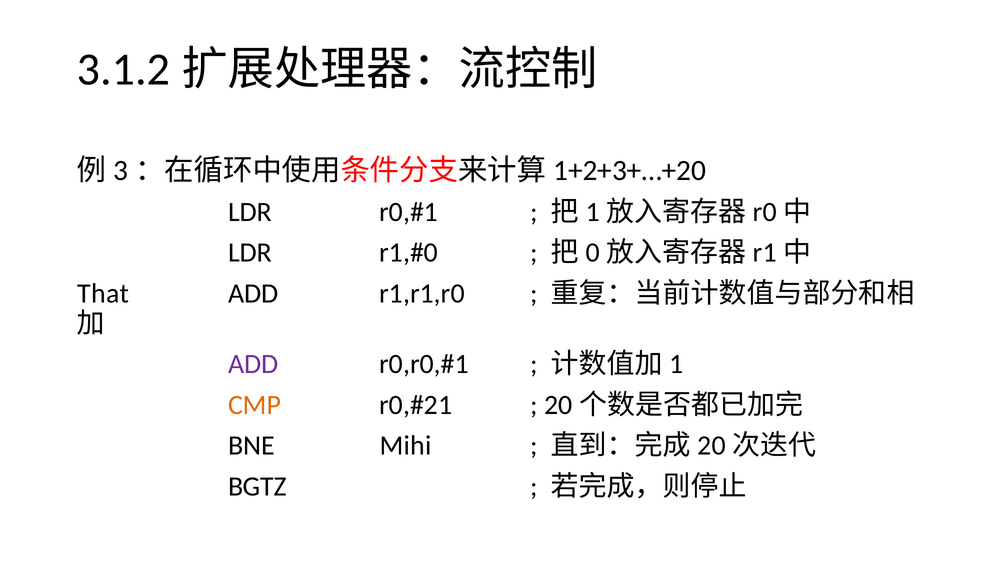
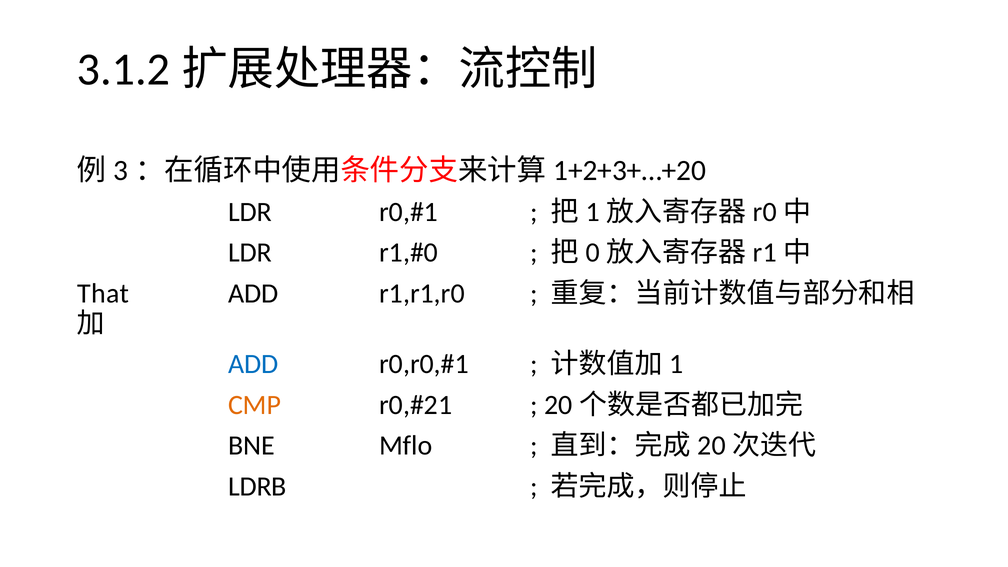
ADD colour: purple -> blue (253, 364)
Mihi: Mihi -> Mflo (406, 446)
BGTZ: BGTZ -> LDRB (257, 486)
